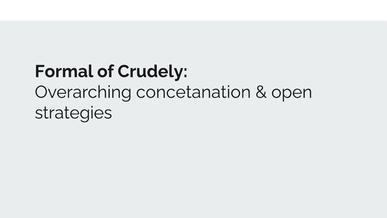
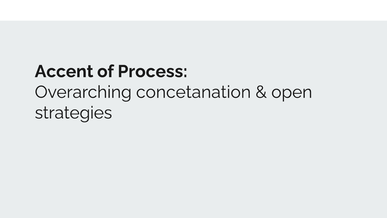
Formal: Formal -> Accent (64, 71)
Crudely: Crudely -> Process (153, 71)
